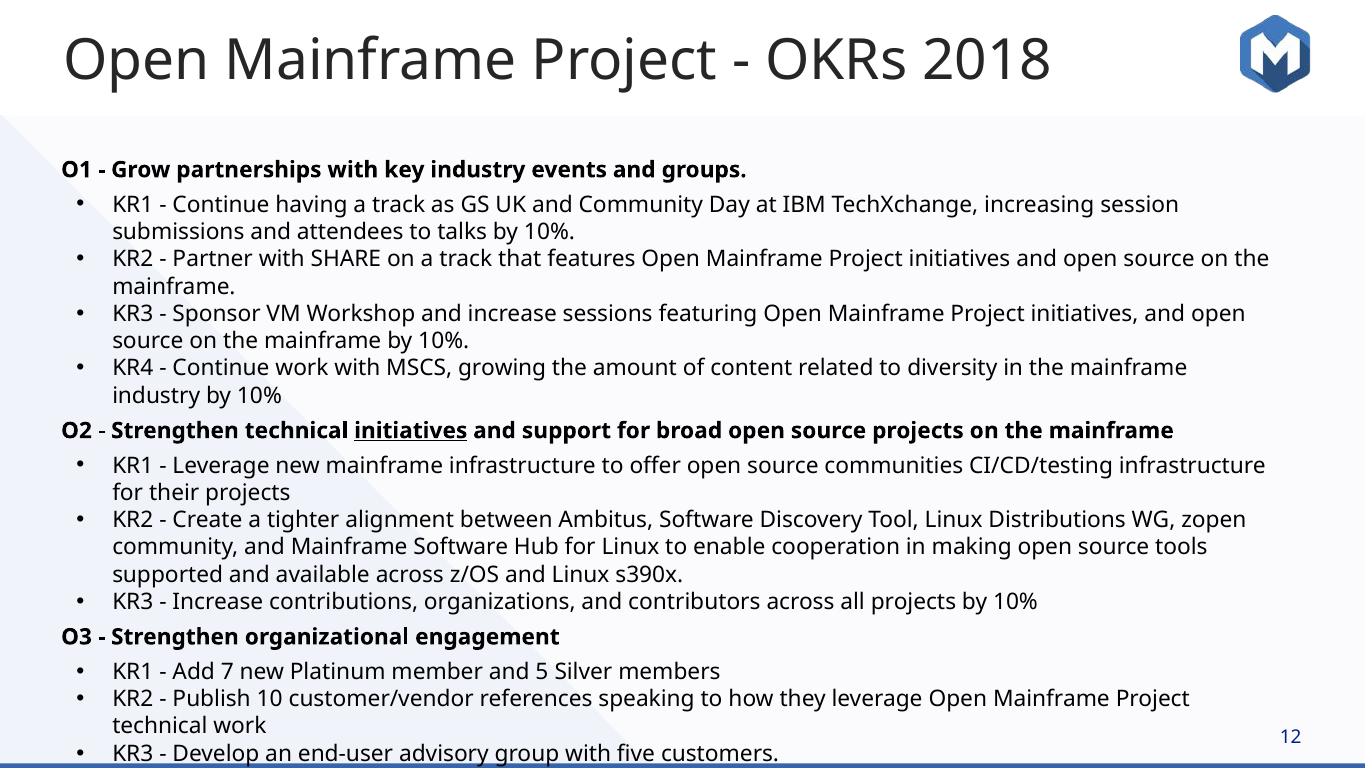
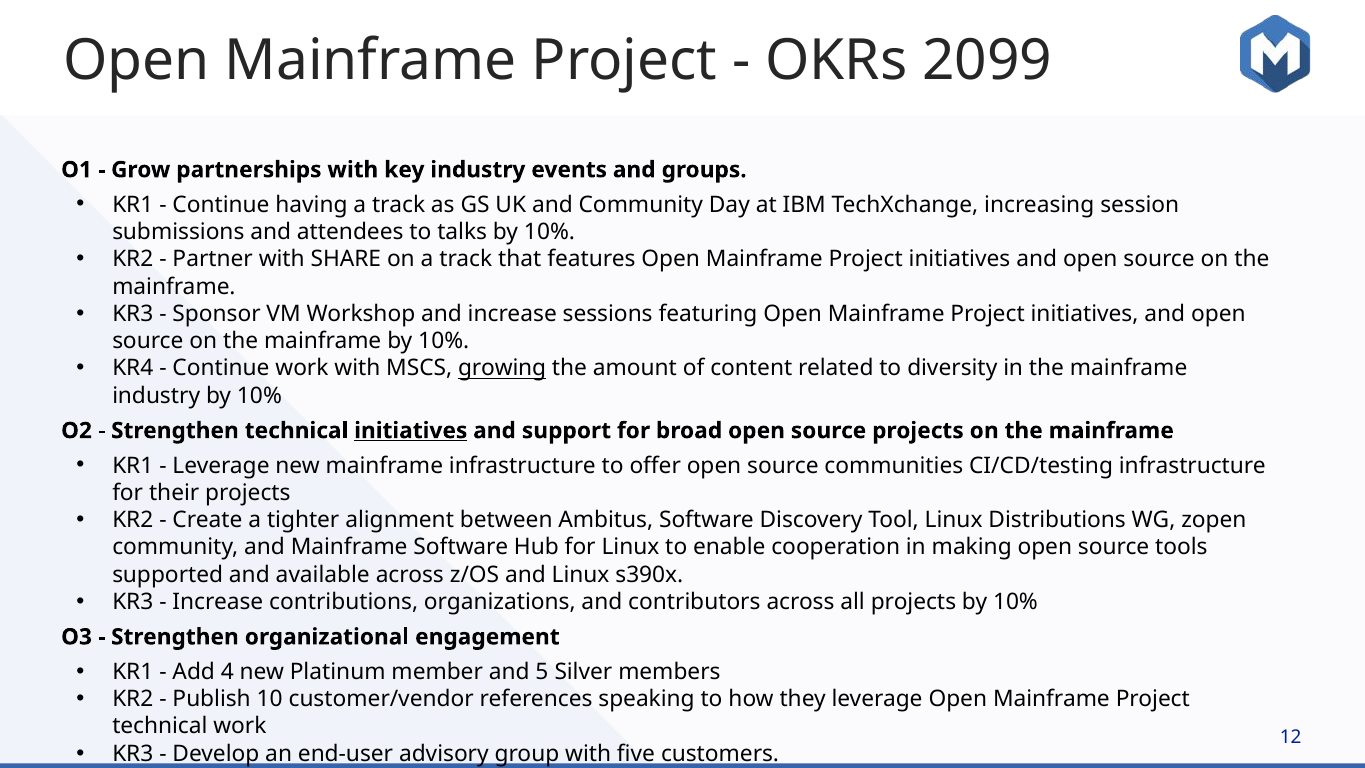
2018: 2018 -> 2099 (987, 61)
growing underline: none -> present (502, 368)
7: 7 -> 4 (227, 672)
